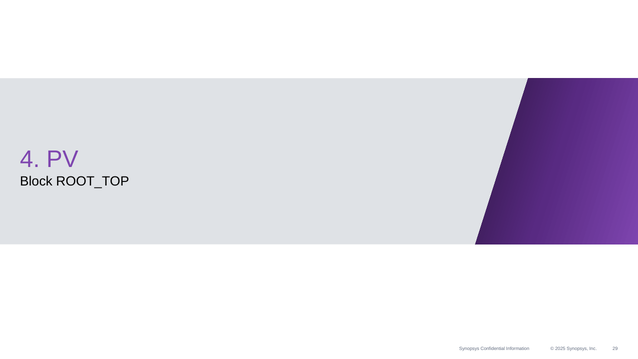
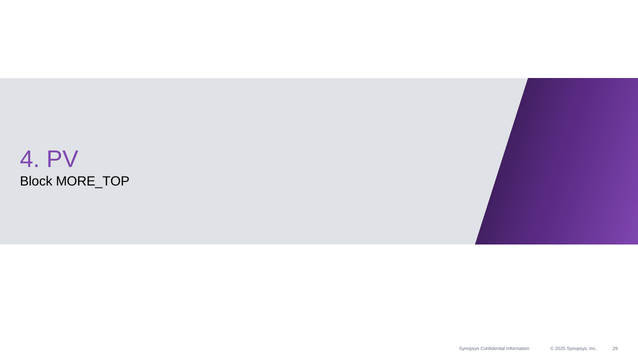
ROOT_TOP: ROOT_TOP -> MORE_TOP (93, 181)
